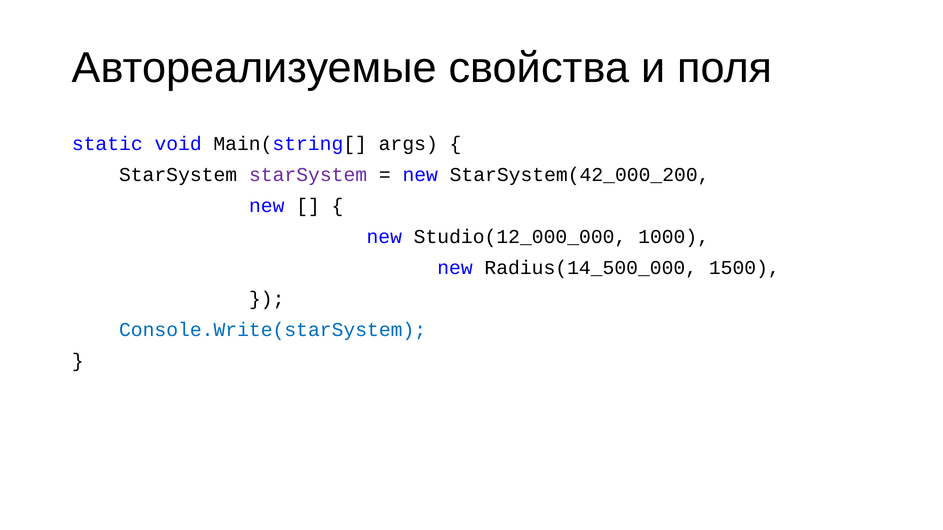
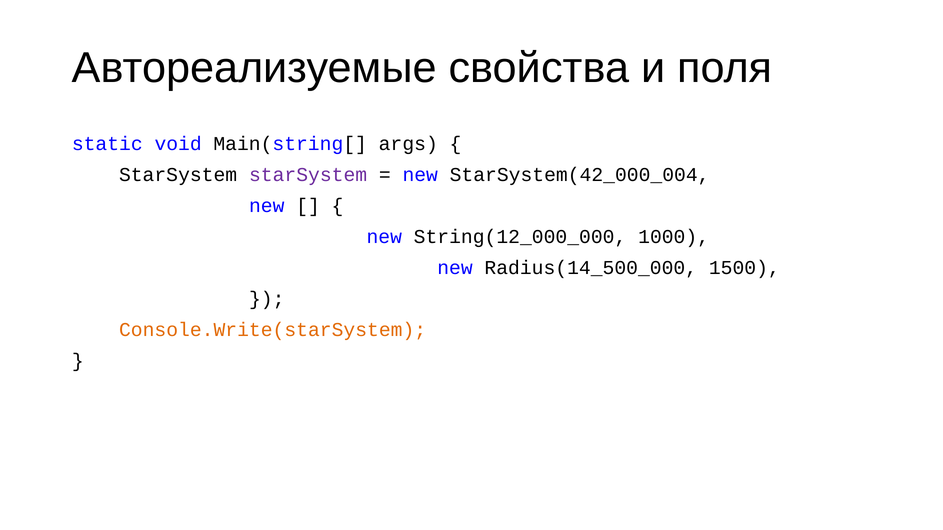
StarSystem(42_000_200: StarSystem(42_000_200 -> StarSystem(42_000_004 (580, 175)
Studio(12_000_000: Studio(12_000_000 -> String(12_000_000 (520, 237)
Console.Write(starSystem colour: blue -> orange (273, 330)
